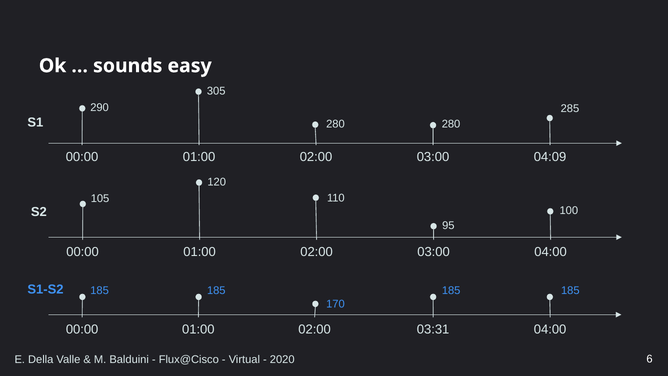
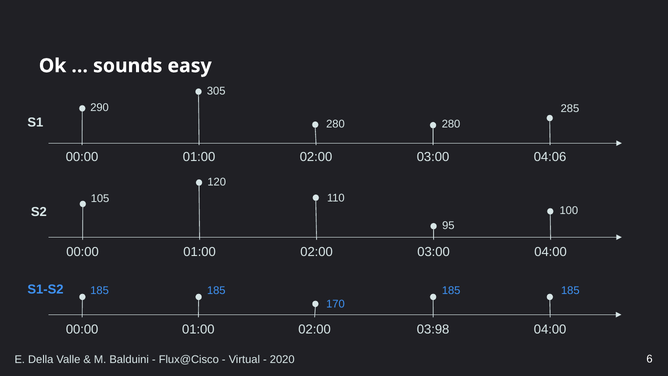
04:09: 04:09 -> 04:06 (550, 157)
03:31: 03:31 -> 03:98 (433, 329)
